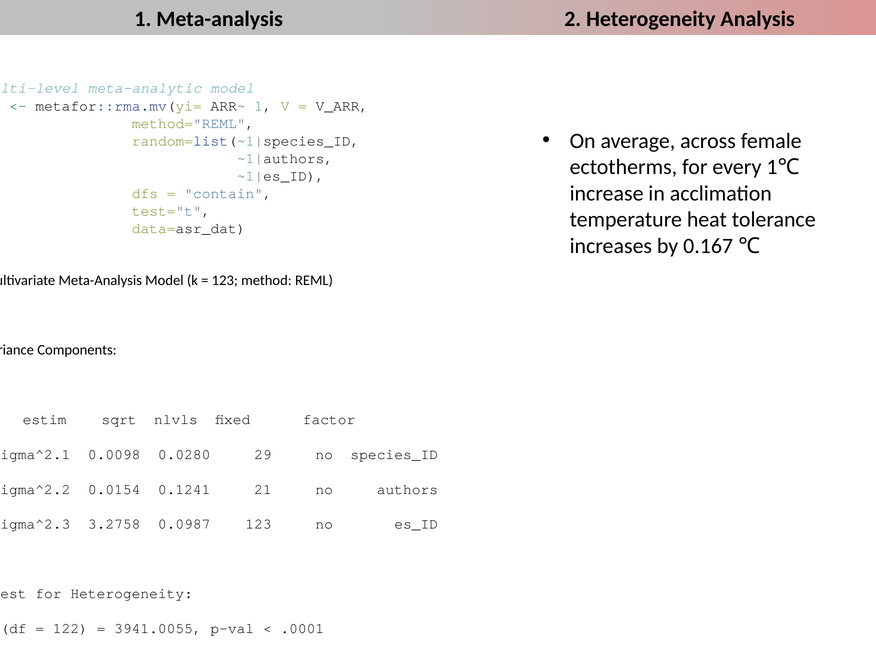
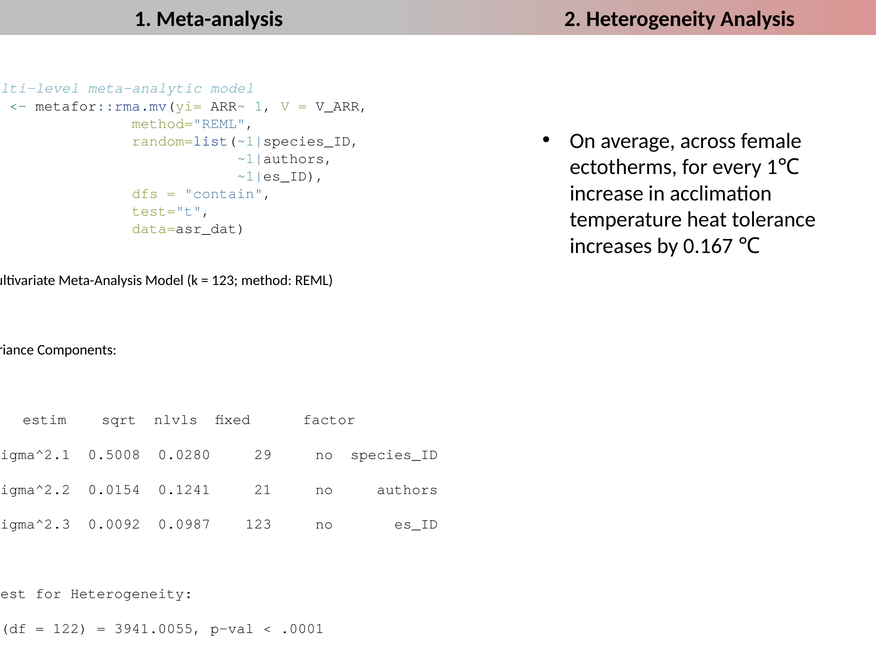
0.0098: 0.0098 -> 0.5008 (114, 454)
3.2758: 3.2758 -> 0.0092 (114, 524)
